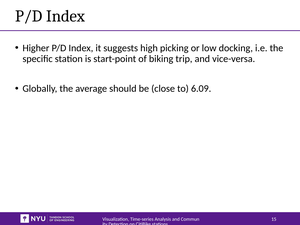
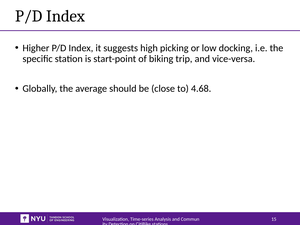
6.09: 6.09 -> 4.68 (201, 89)
